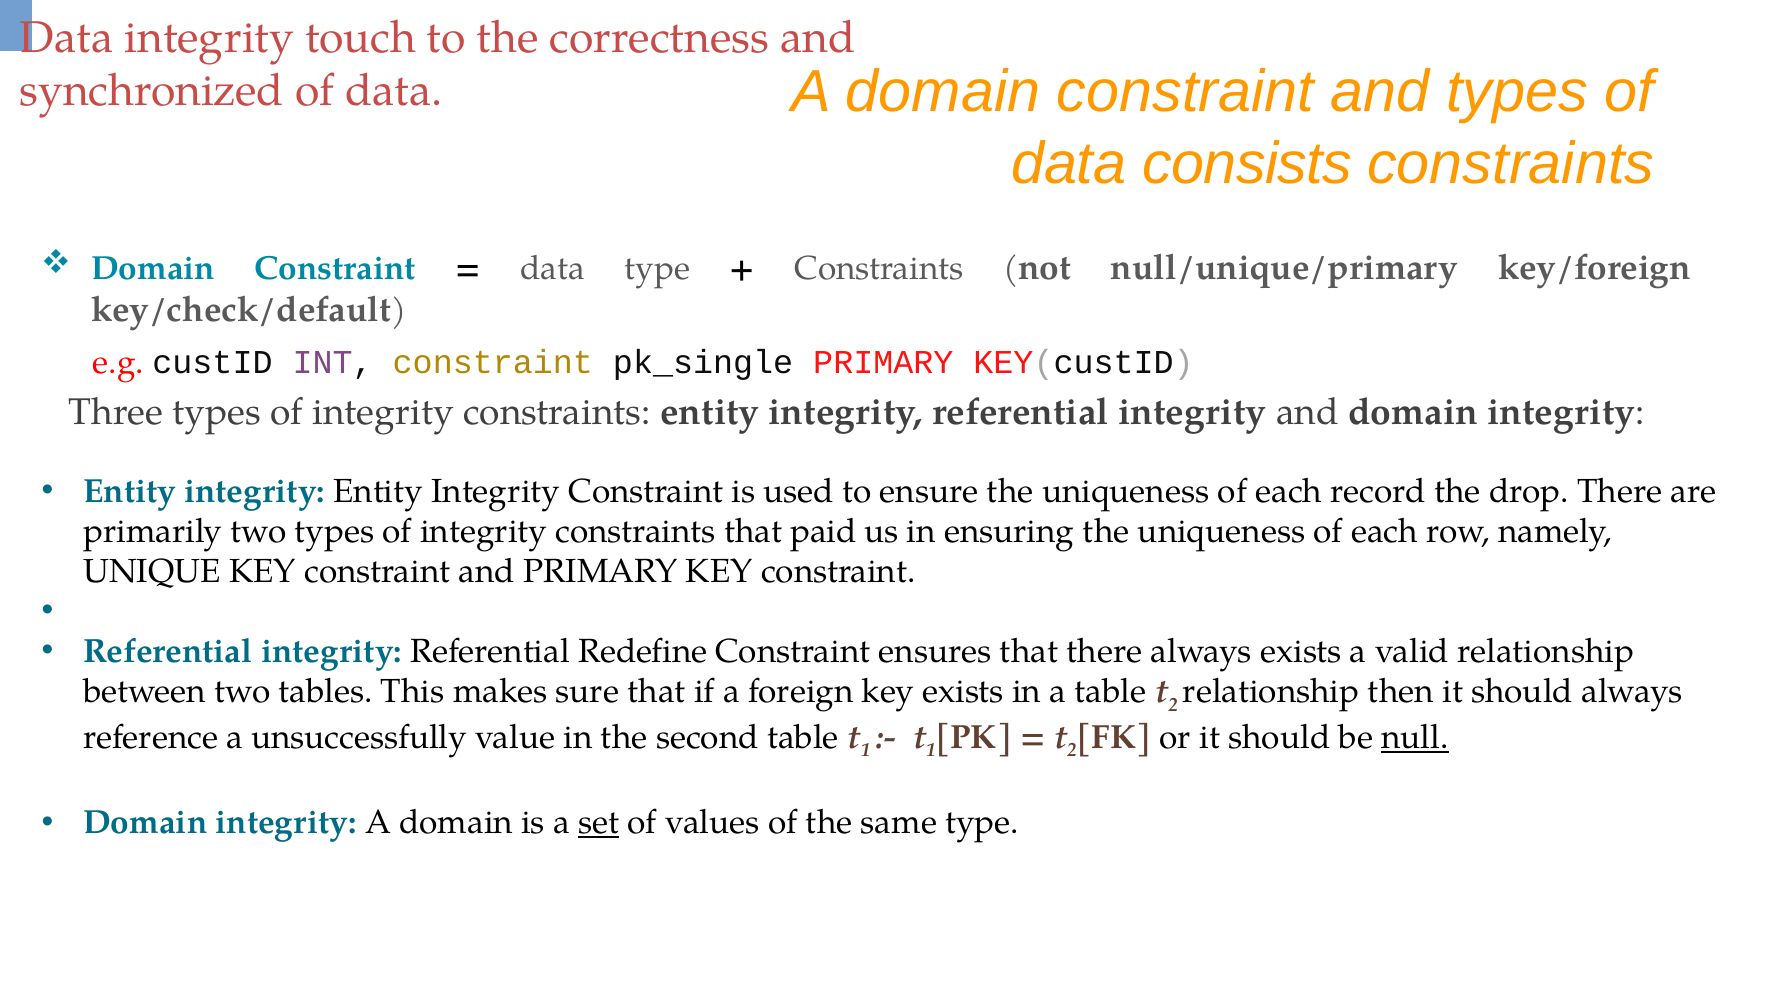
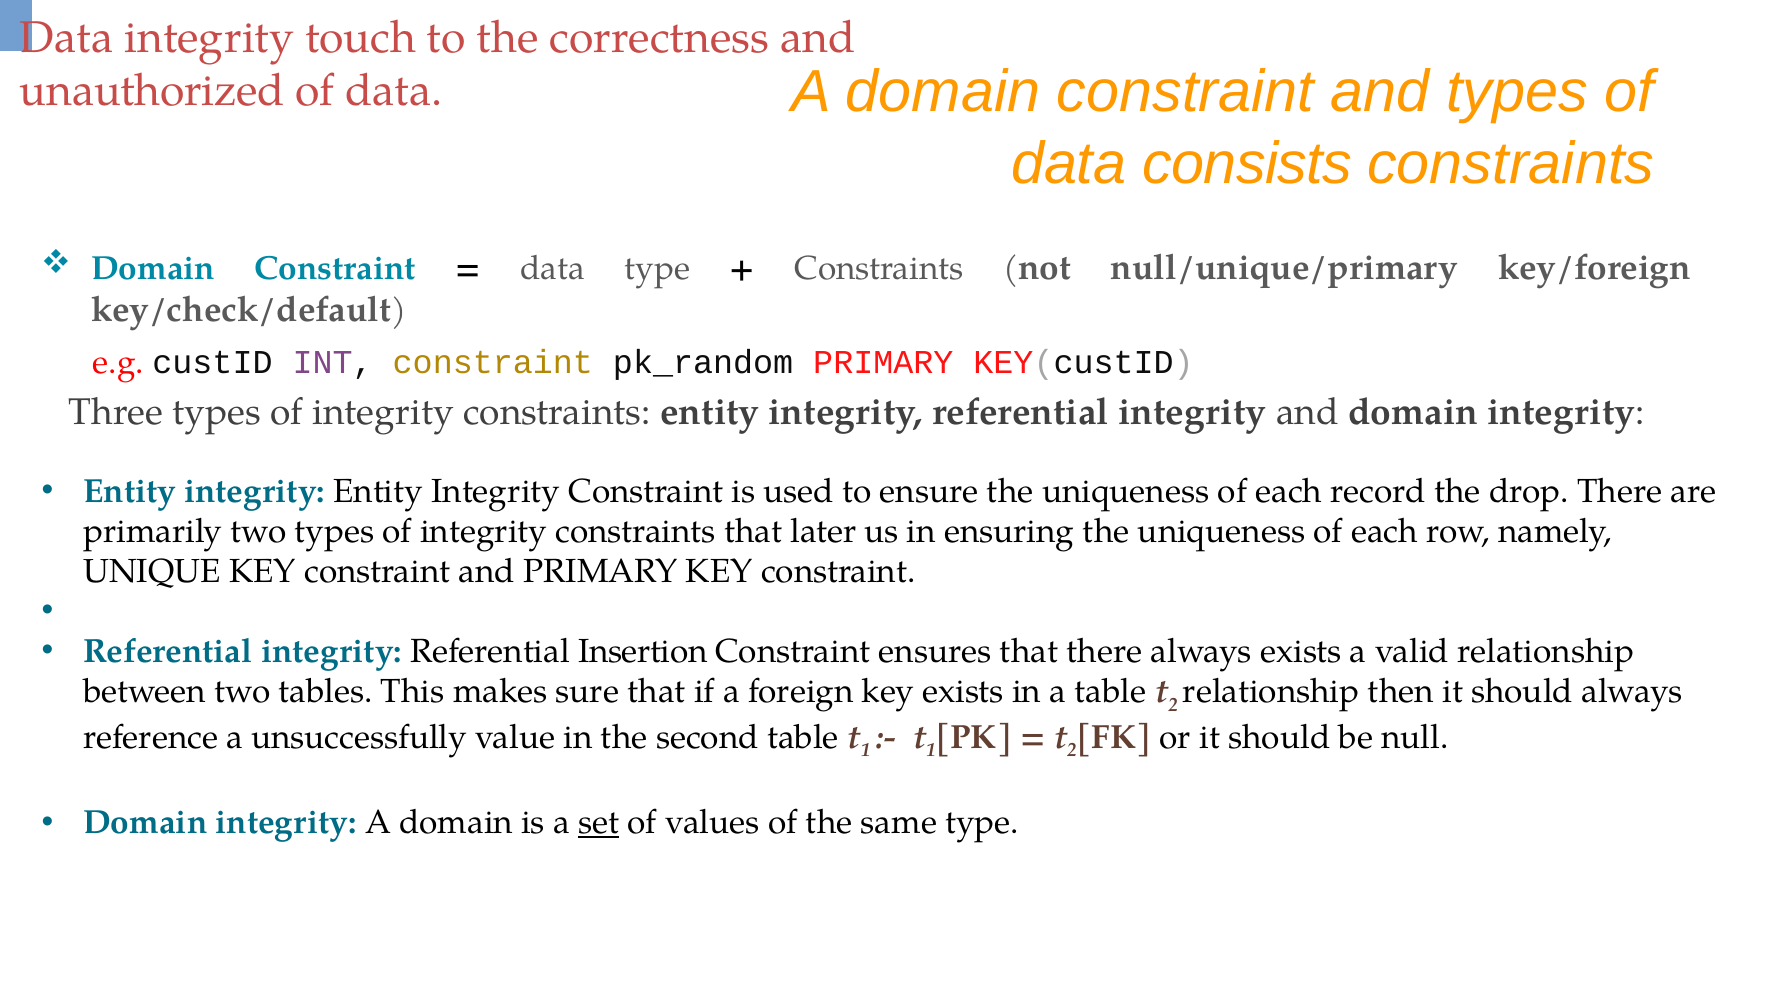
synchronized: synchronized -> unauthorized (152, 91)
pk_single: pk_single -> pk_random (703, 362)
paid: paid -> later (824, 532)
Redefine: Redefine -> Insertion (643, 652)
null underline: present -> none (1415, 737)
